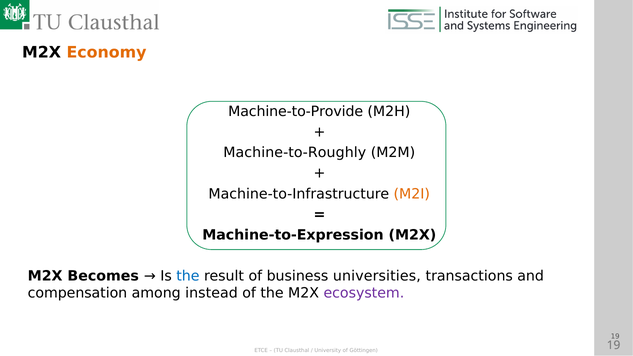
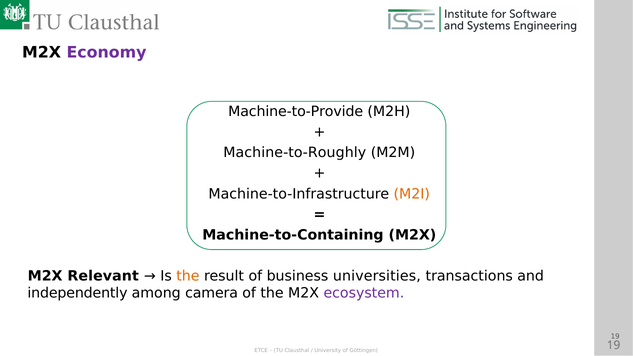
Economy colour: orange -> purple (107, 53)
Machine-to-Expression: Machine-to-Expression -> Machine-to-Containing (293, 235)
Becomes: Becomes -> Relevant (103, 276)
the colour: blue -> orange (188, 276)
compensation: compensation -> independently (77, 293)
instead: instead -> camera (212, 293)
